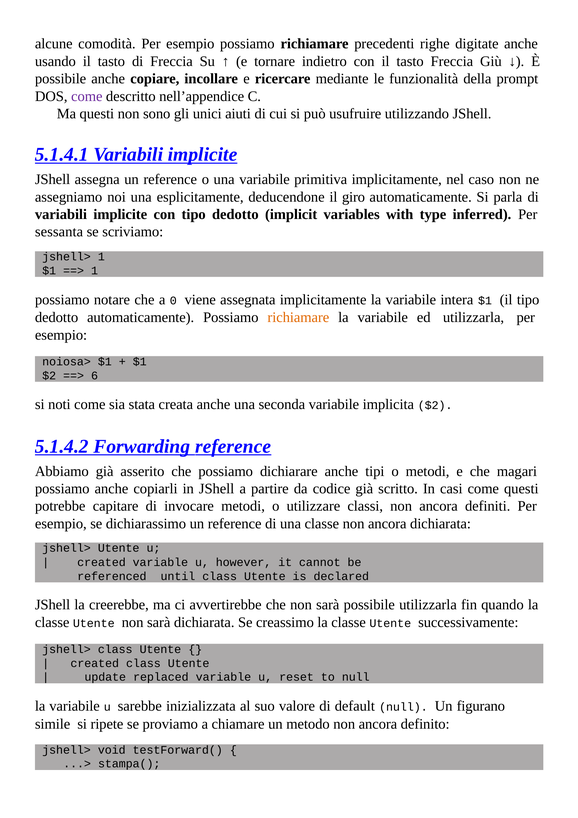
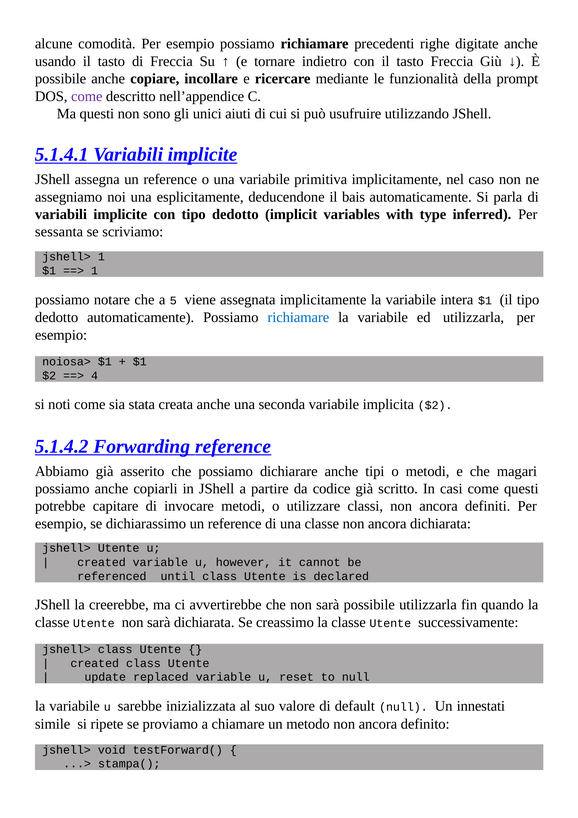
giro: giro -> bais (354, 197)
0: 0 -> 5 (173, 300)
richiamare colour: orange -> blue (298, 317)
6: 6 -> 4 (95, 376)
figurano: figurano -> innestati (481, 706)
